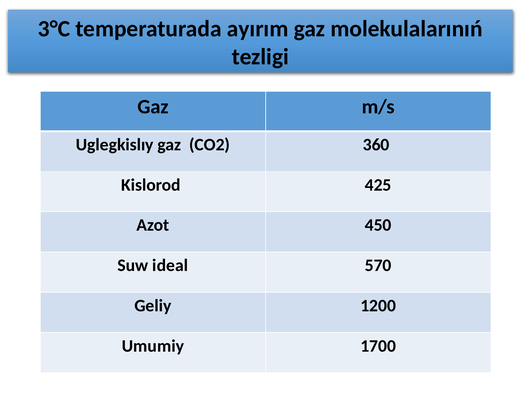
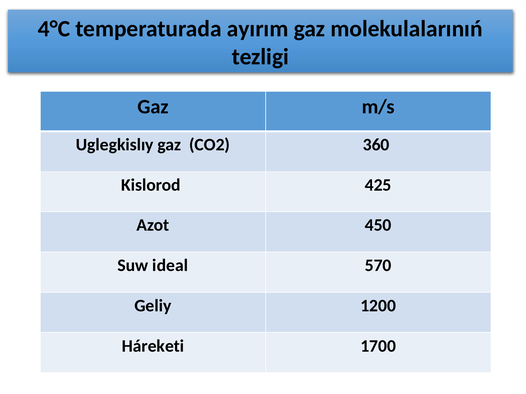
3°С: 3°С -> 4°С (54, 29)
Umumiy: Umumiy -> Háreketi (153, 346)
